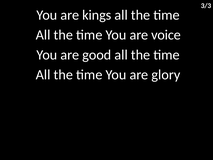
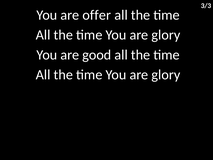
kings: kings -> offer (97, 15)
voice: voice -> glory (166, 35)
